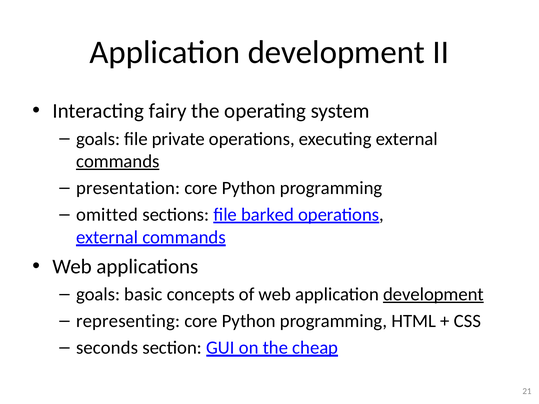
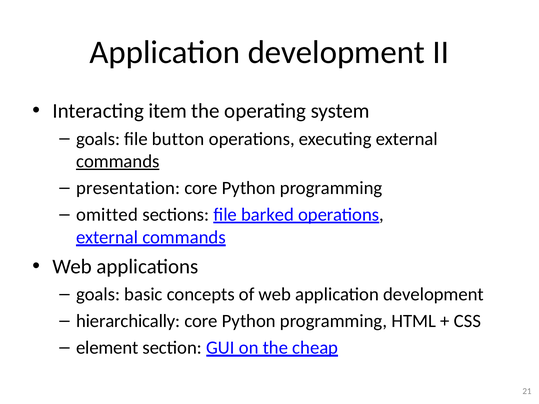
fairy: fairy -> item (168, 111)
private: private -> button (178, 139)
development underline: present -> none (433, 294)
representing: representing -> hierarchically (128, 321)
seconds: seconds -> element (107, 348)
